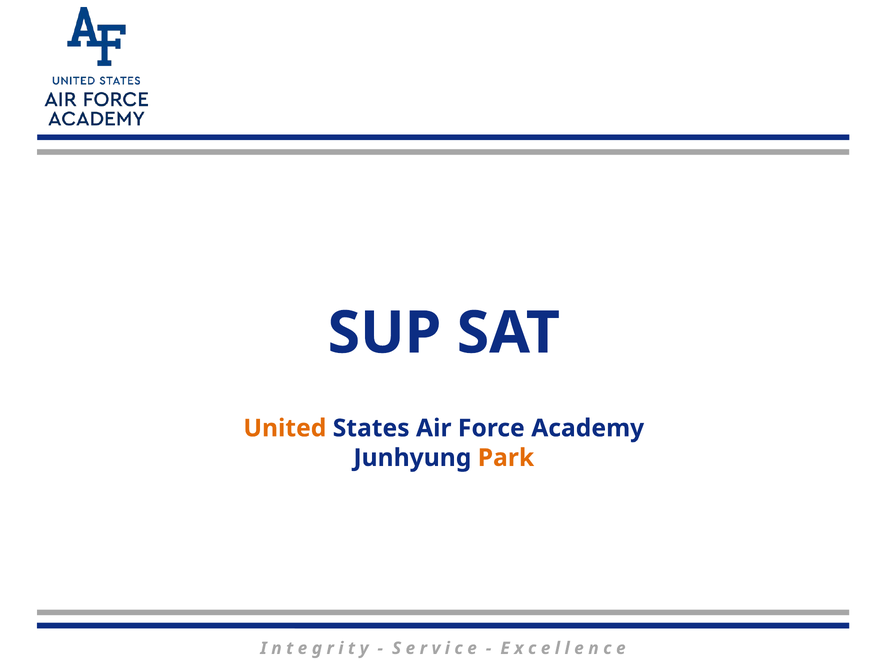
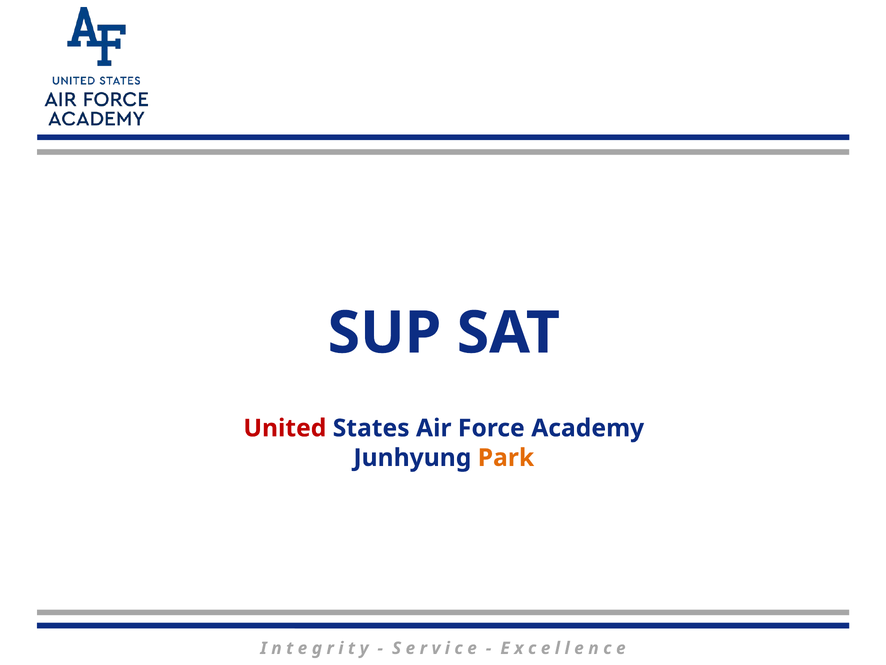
United colour: orange -> red (285, 428)
